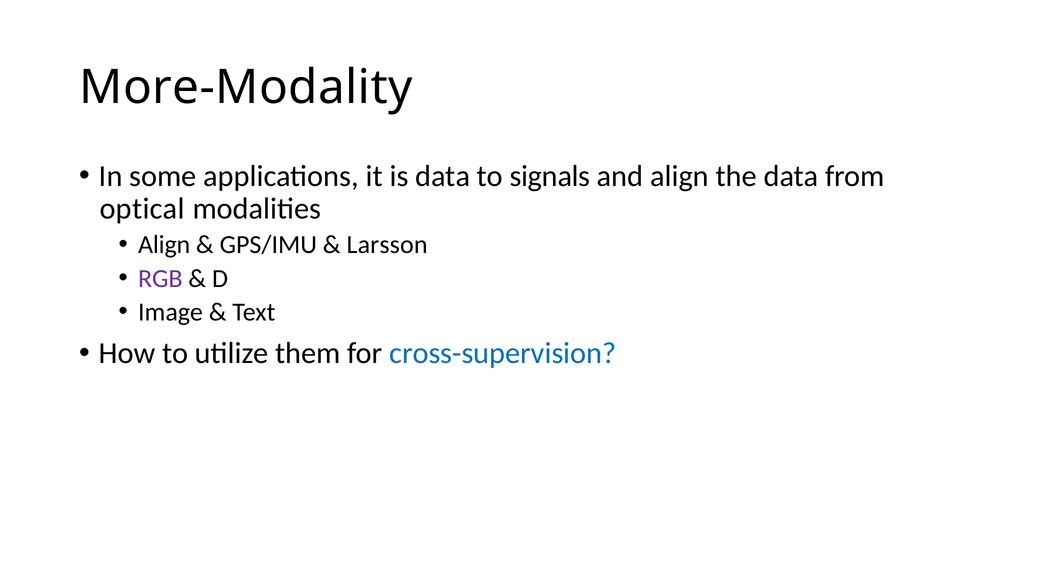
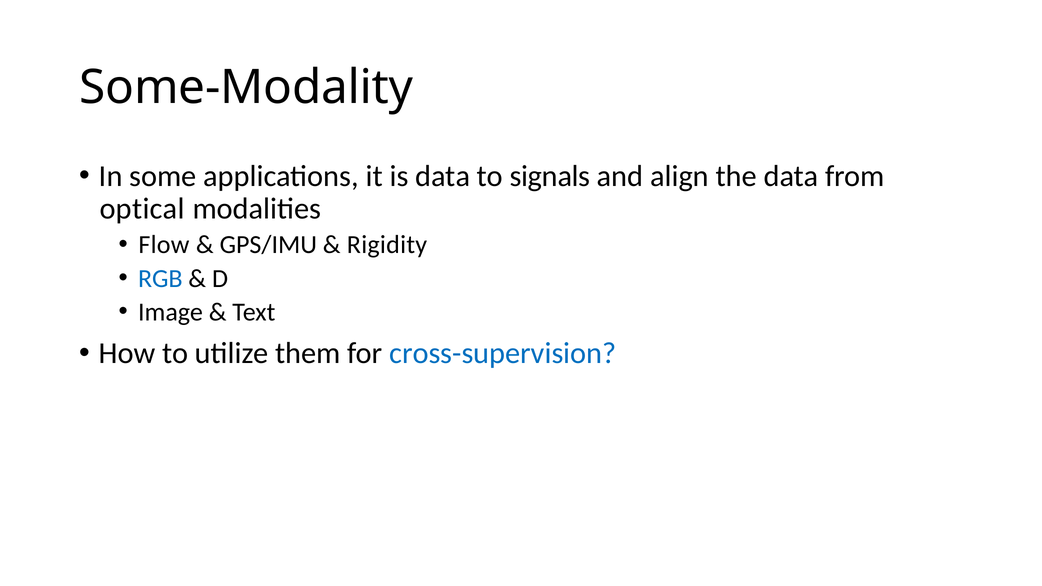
More-Modality: More-Modality -> Some-Modality (246, 88)
Align: Align -> Flow (164, 245)
Larsson: Larsson -> Rigidity (387, 245)
RGB colour: purple -> blue (160, 278)
